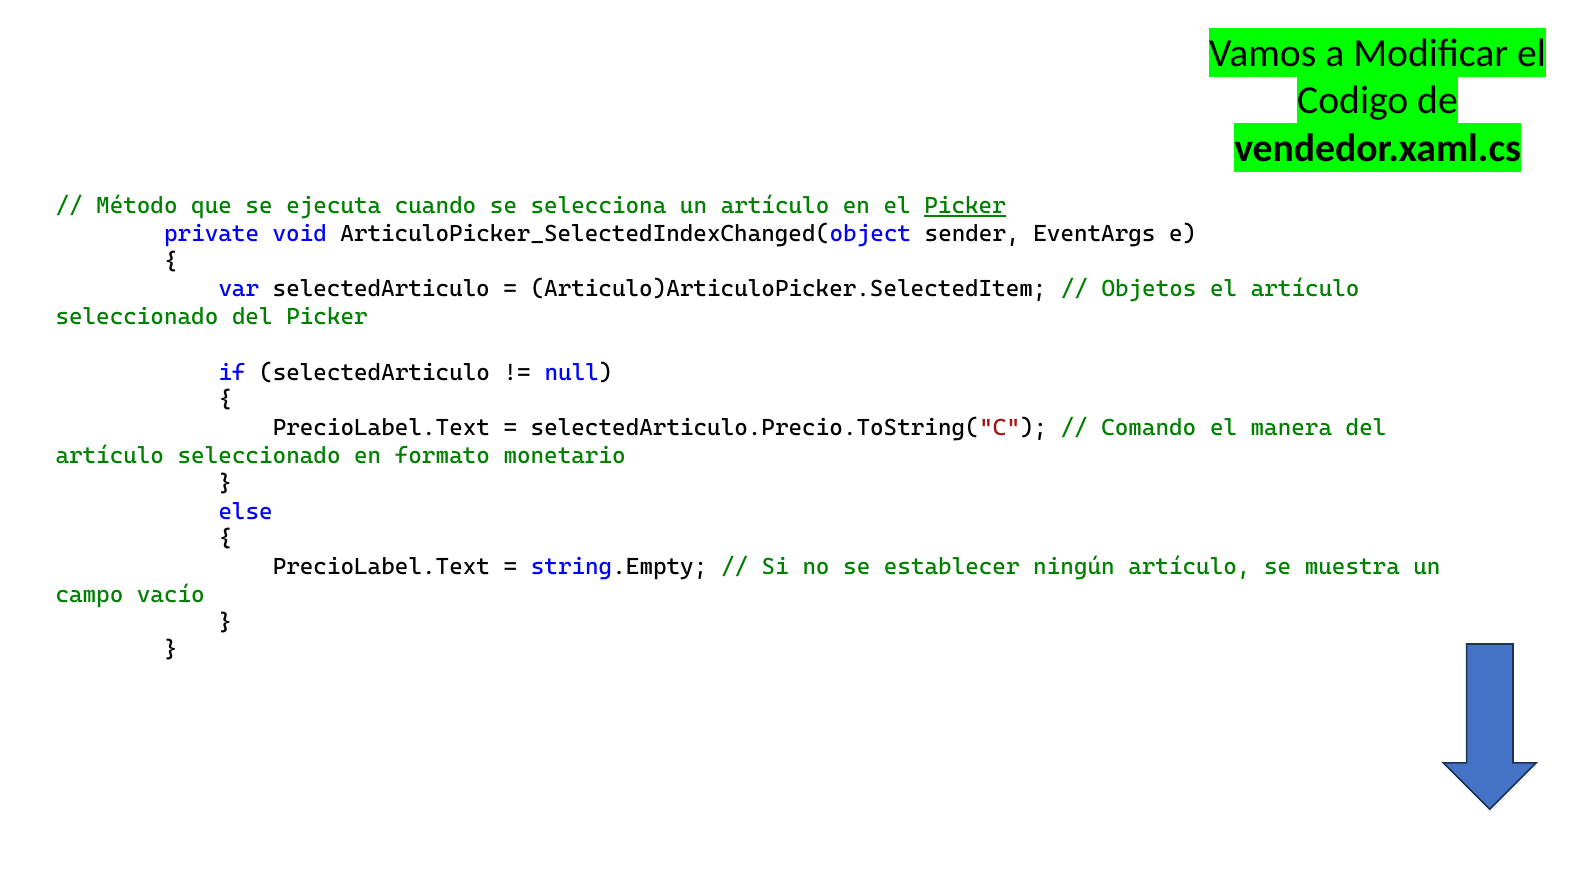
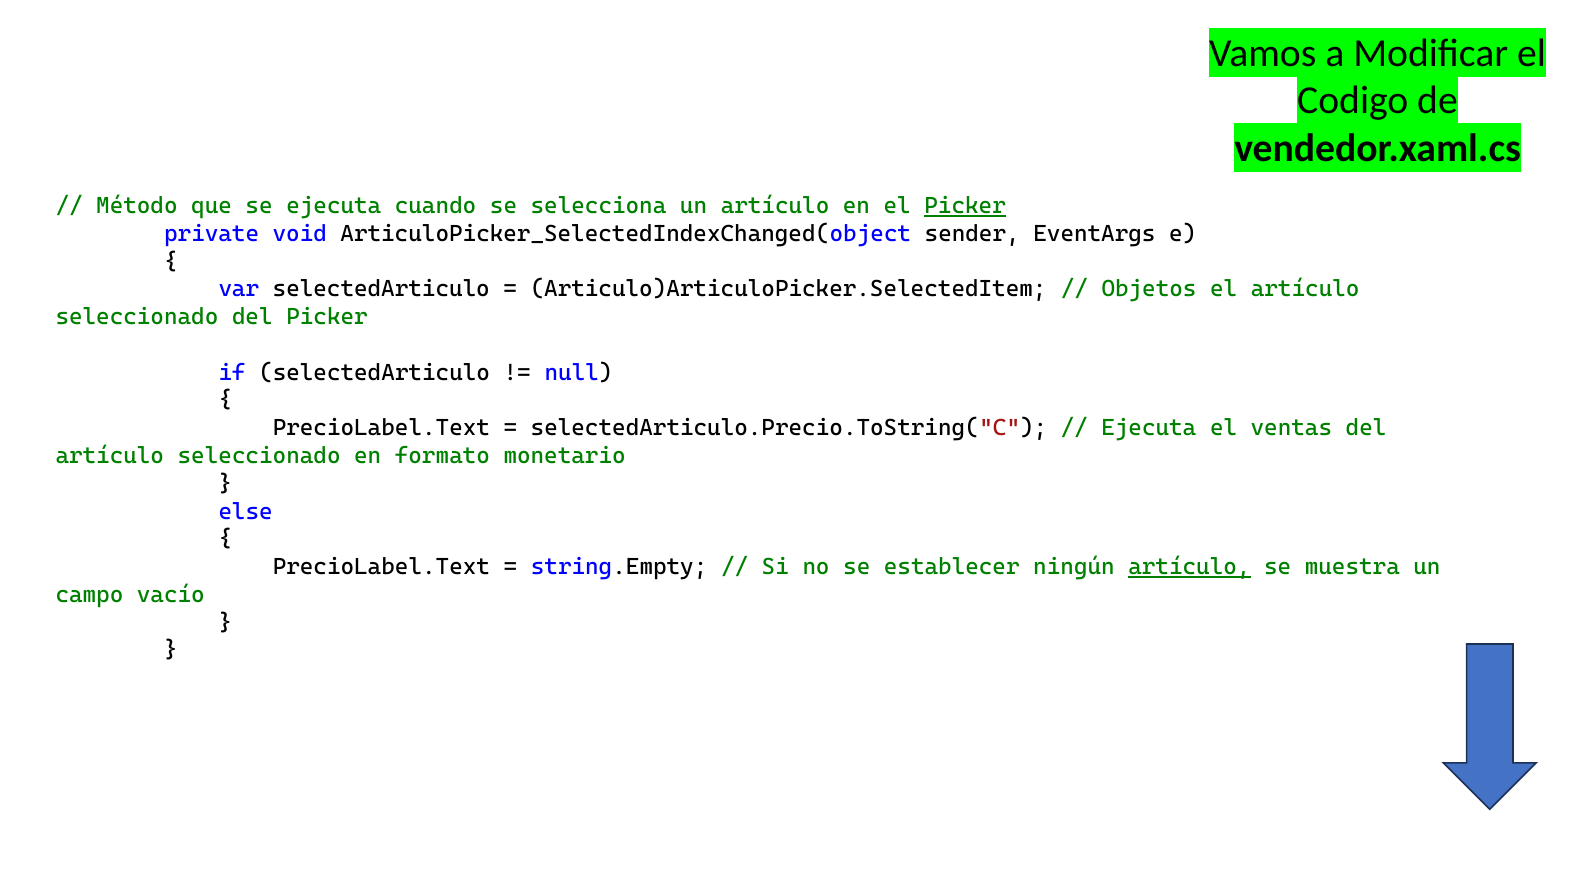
Comando: Comando -> Ejecuta (1149, 428)
manera: manera -> ventas (1291, 428)
artículo underline: none -> present (1189, 567)
